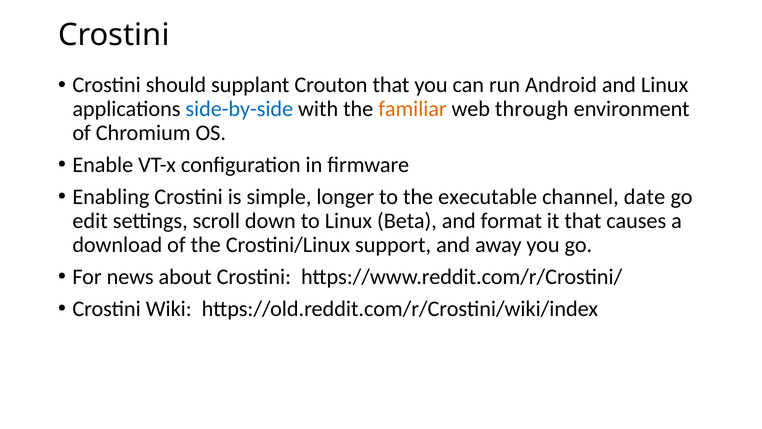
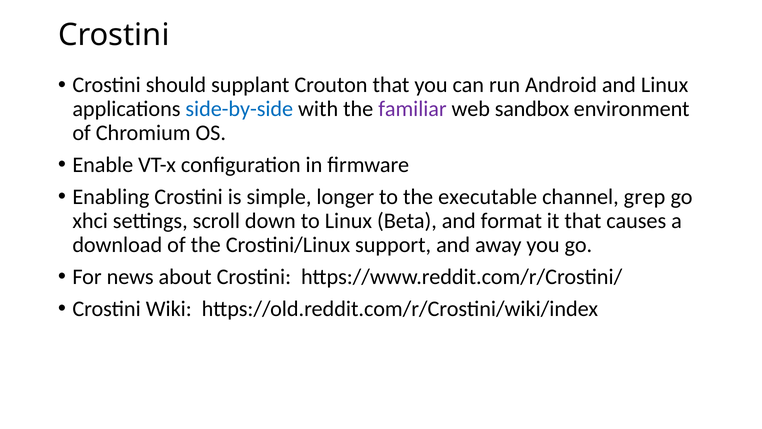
familiar colour: orange -> purple (412, 109)
through: through -> sandbox (532, 109)
date: date -> grep (645, 197)
edit: edit -> xhci (90, 221)
